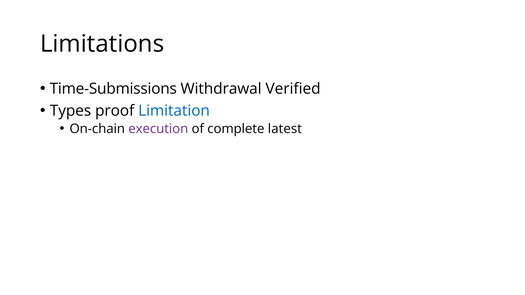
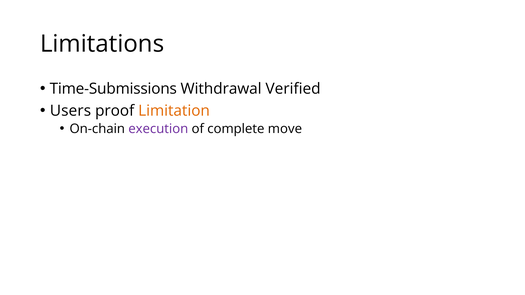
Types: Types -> Users (70, 111)
Limitation colour: blue -> orange (174, 111)
latest: latest -> move (285, 129)
